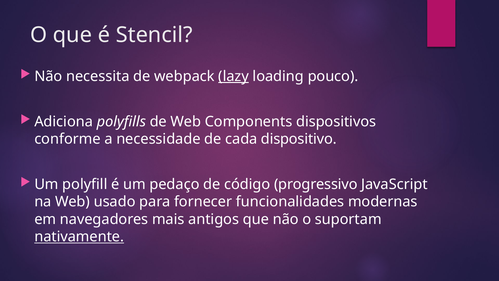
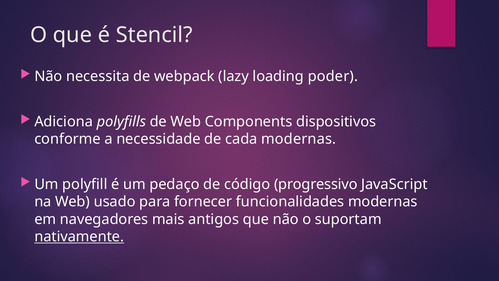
lazy underline: present -> none (234, 76)
pouco: pouco -> poder (333, 76)
cada dispositivo: dispositivo -> modernas (299, 139)
